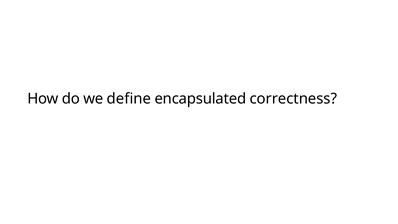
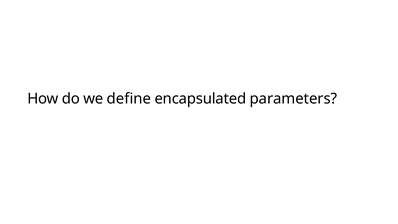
correctness: correctness -> parameters (293, 99)
